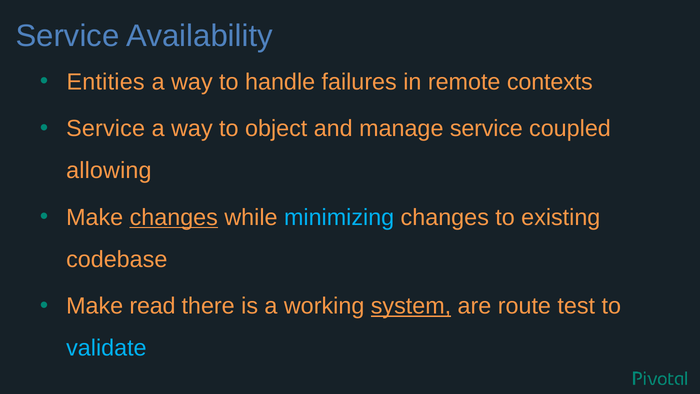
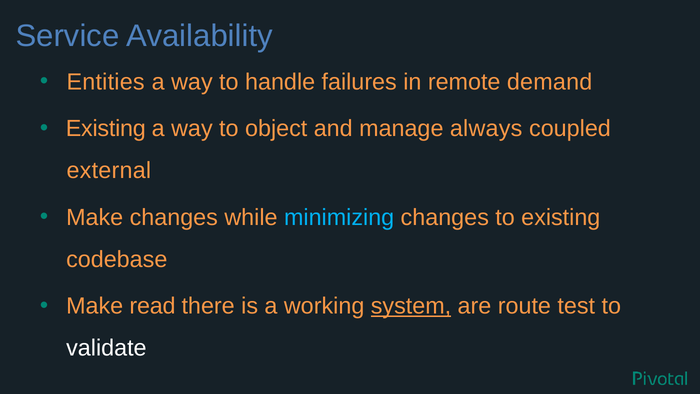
contexts: contexts -> demand (550, 82)
Service: Service -> Existing (106, 129)
manage service: service -> always (486, 129)
allowing: allowing -> external (109, 171)
changes underline: present -> none (174, 217)
validate colour: light blue -> white (106, 348)
